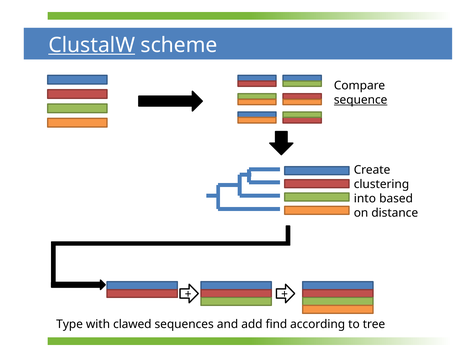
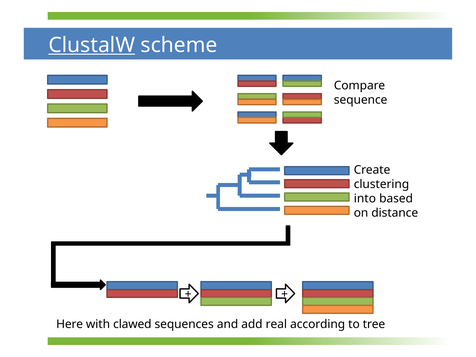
sequence underline: present -> none (361, 100)
Type: Type -> Here (70, 324)
find: find -> real (276, 324)
